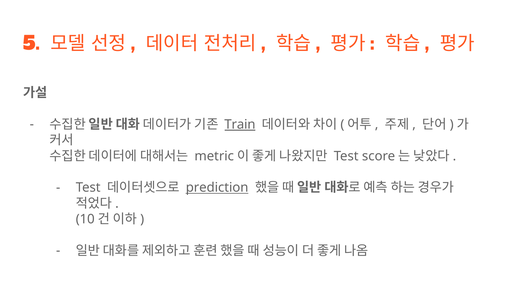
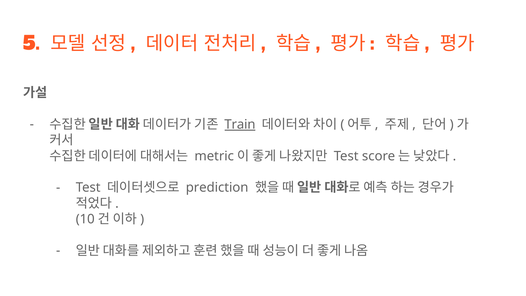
prediction underline: present -> none (217, 188)
